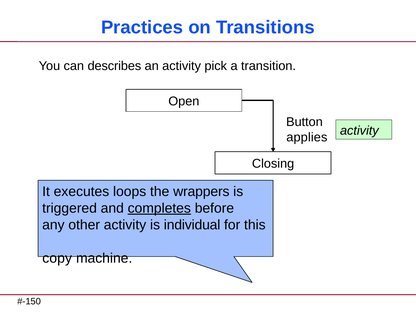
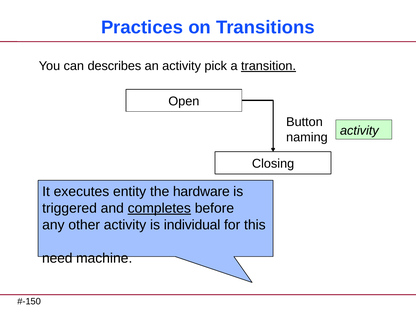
transition underline: none -> present (269, 66)
applies: applies -> naming (307, 137)
loops: loops -> entity (130, 192)
wrappers: wrappers -> hardware (201, 192)
copy: copy -> need (57, 258)
